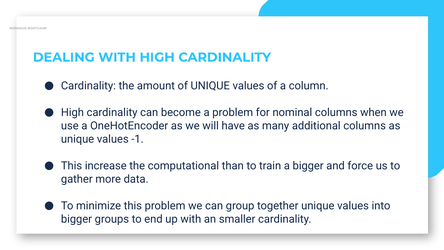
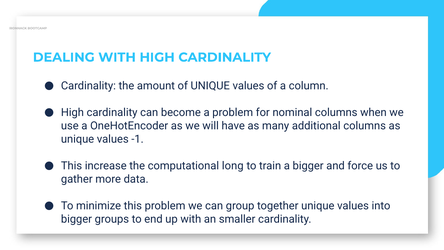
than: than -> long (233, 166)
